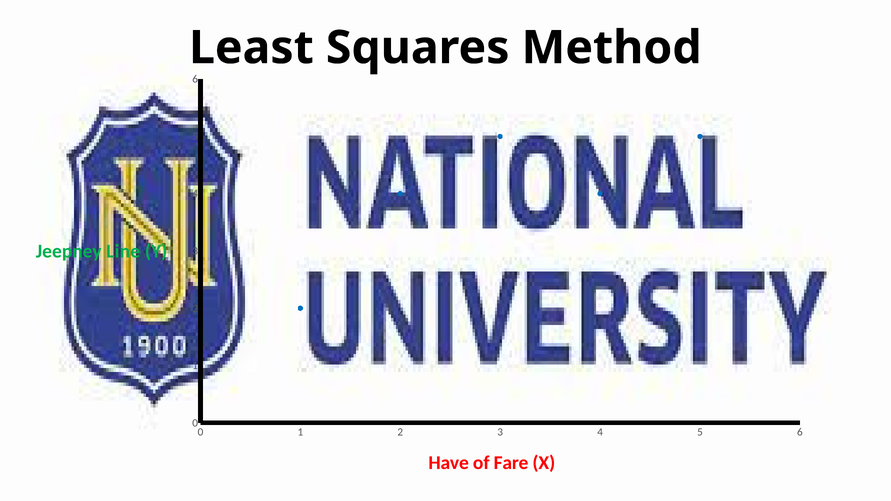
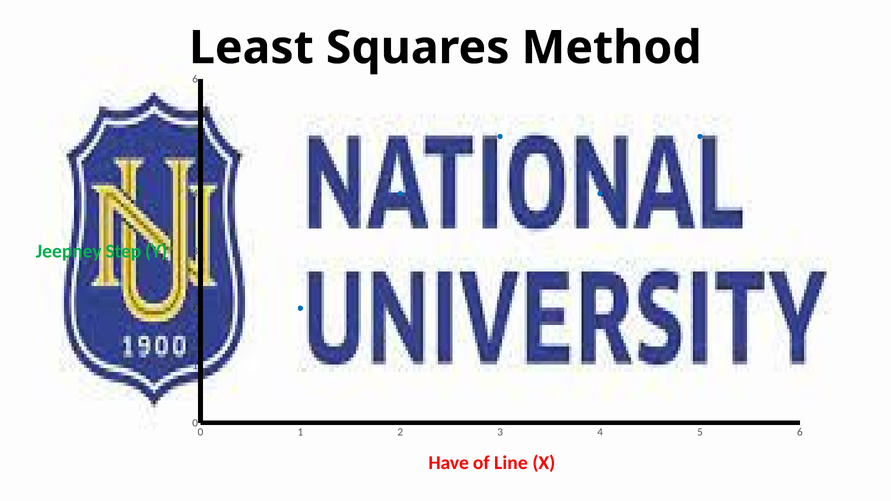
Line: Line -> Step (123, 251)
Fare: Fare -> Line (511, 463)
